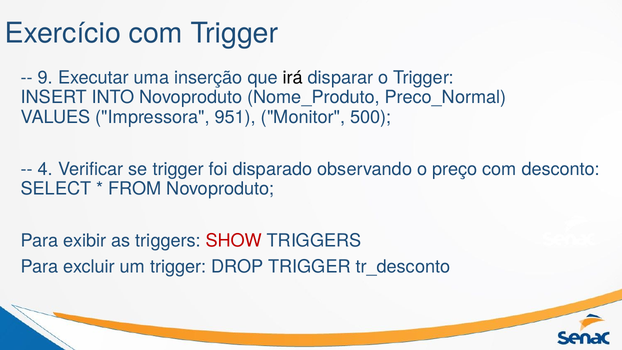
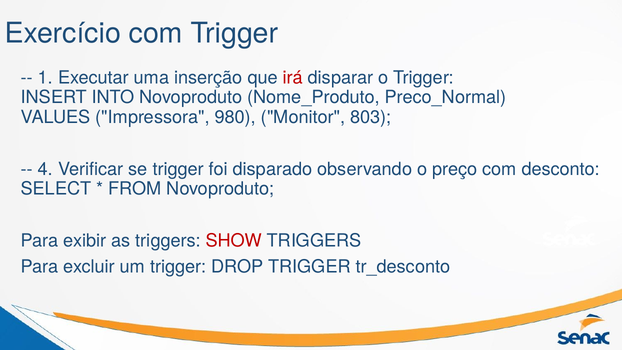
9: 9 -> 1 (45, 78)
irá colour: black -> red (293, 78)
951: 951 -> 980 (235, 117)
500: 500 -> 803 (371, 117)
